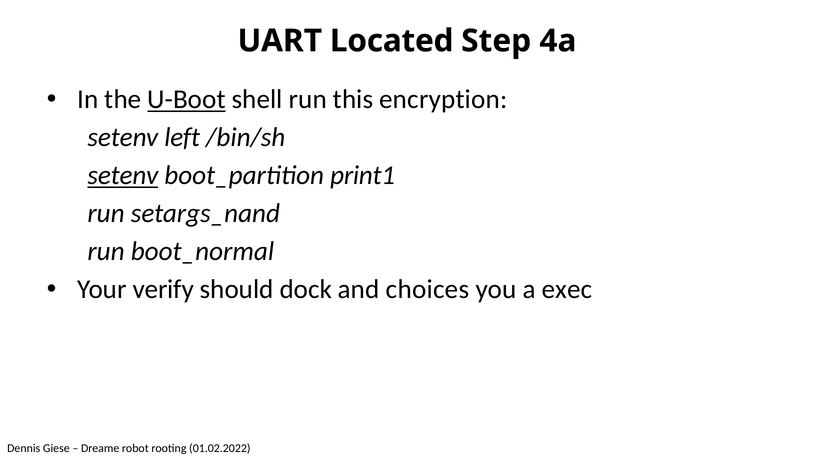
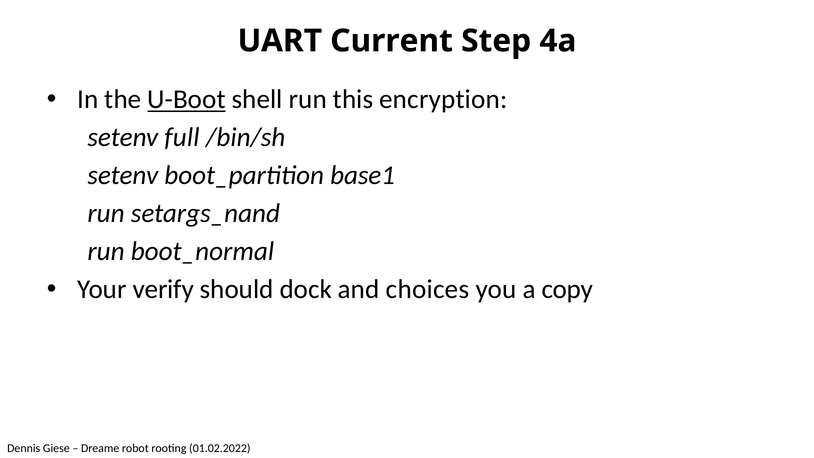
Located: Located -> Current (392, 41)
left: left -> full (182, 137)
setenv underline: present -> none (123, 175)
print1: print1 -> base1 (363, 175)
exec: exec -> copy (567, 289)
